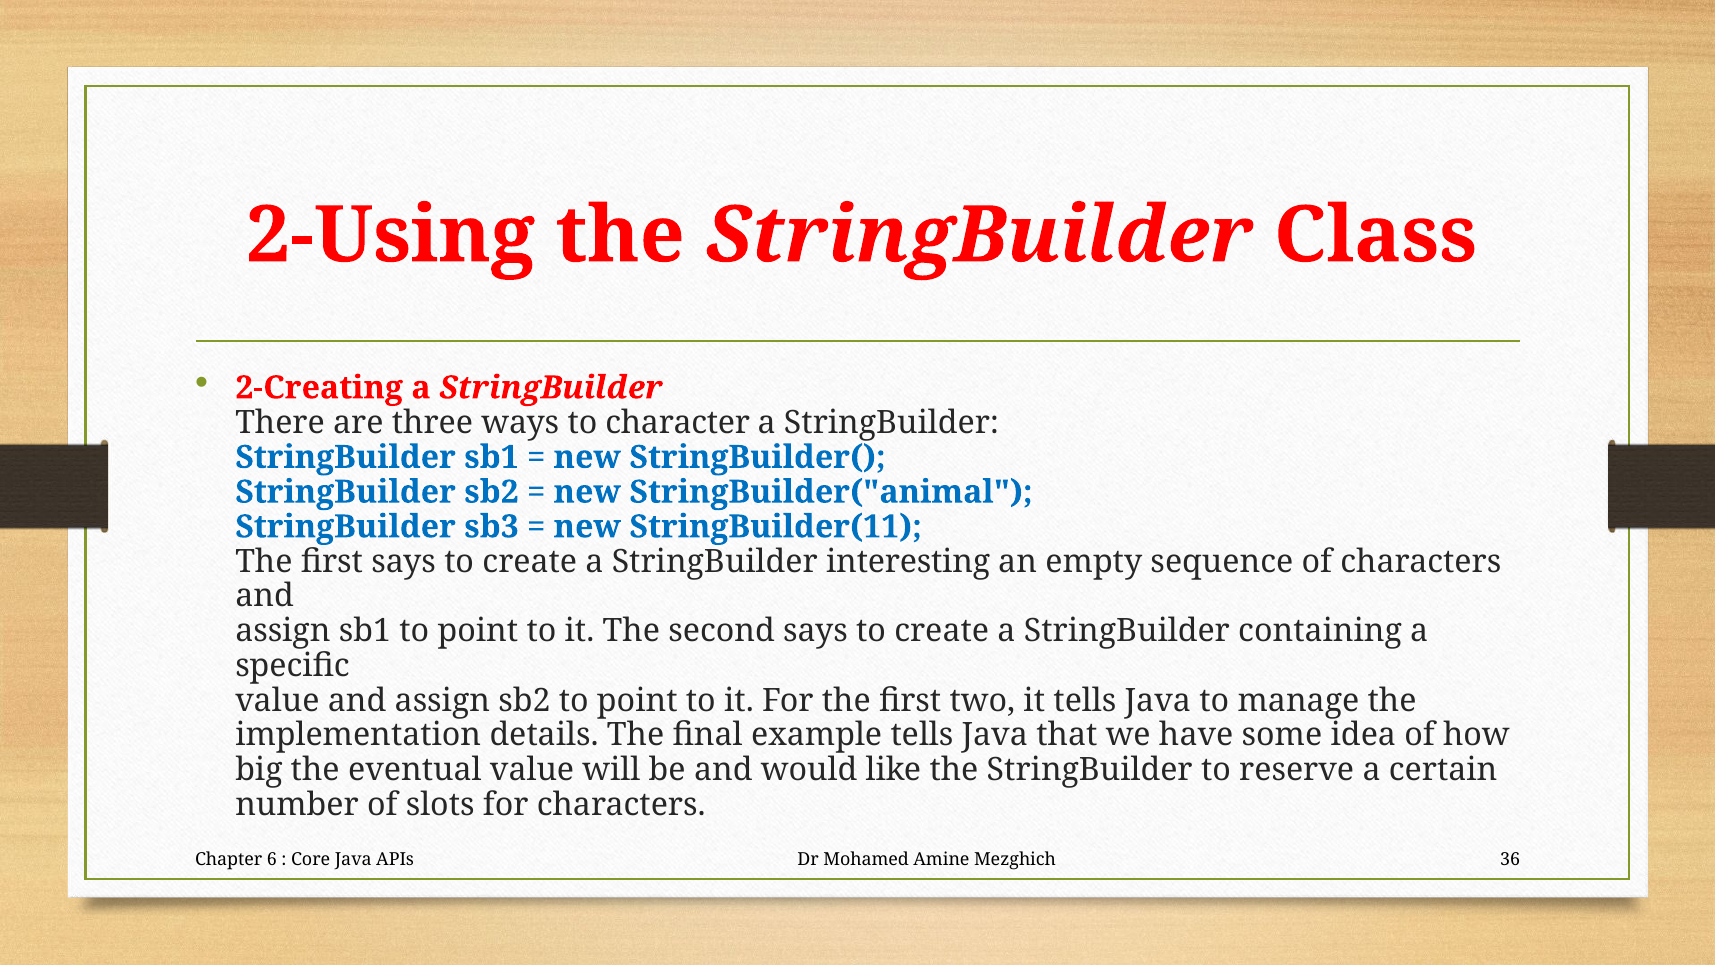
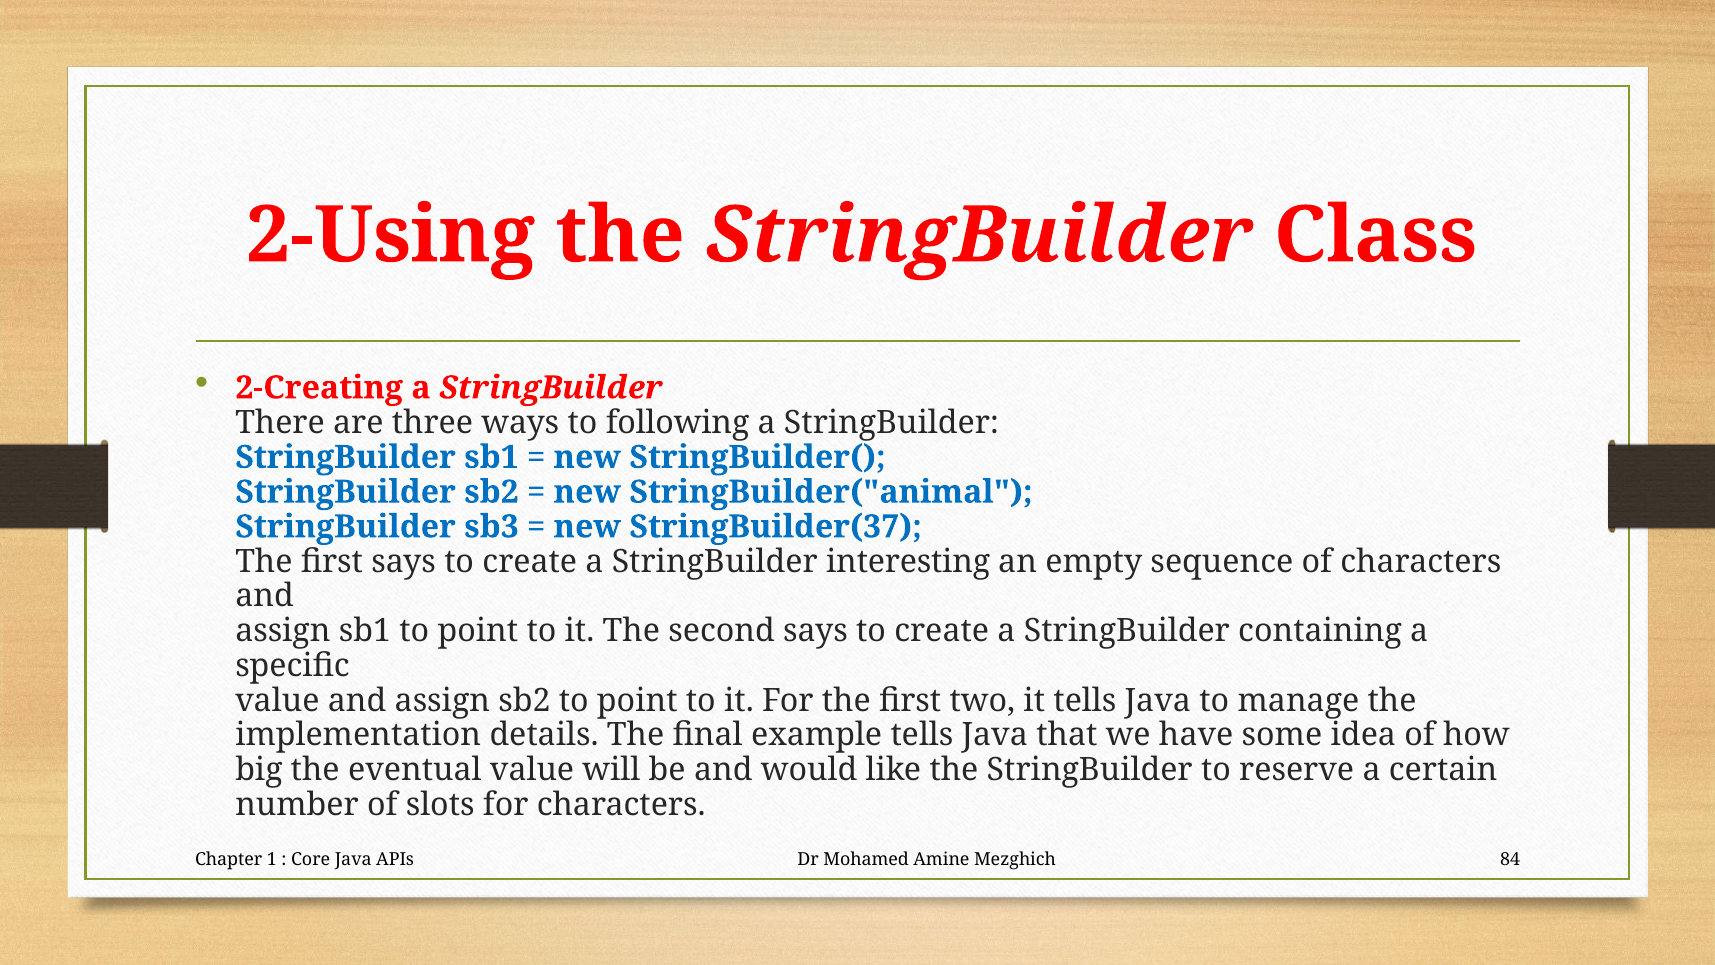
character: character -> following (678, 422)
StringBuilder(11: StringBuilder(11 -> StringBuilder(37 (776, 527)
6: 6 -> 1 (272, 859)
36: 36 -> 84 (1510, 859)
